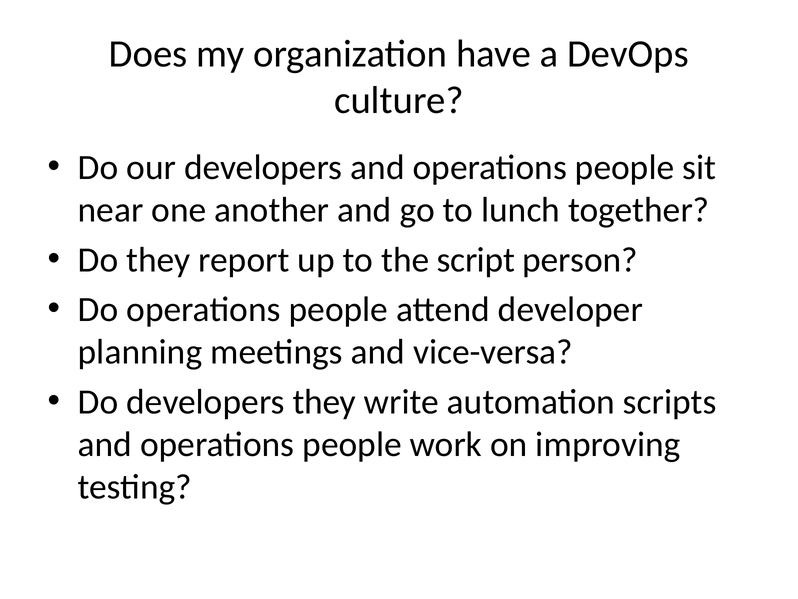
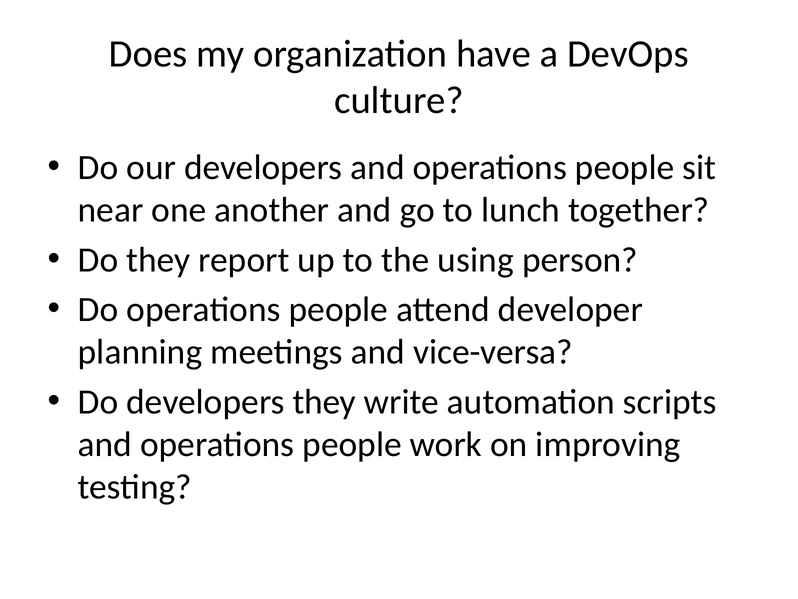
script: script -> using (476, 260)
